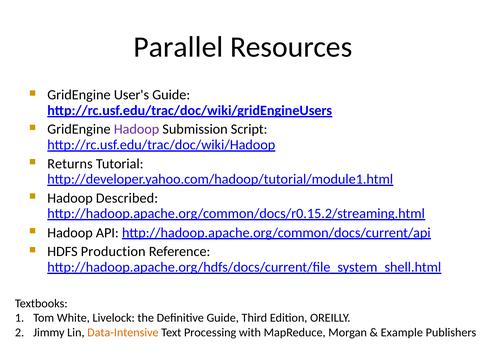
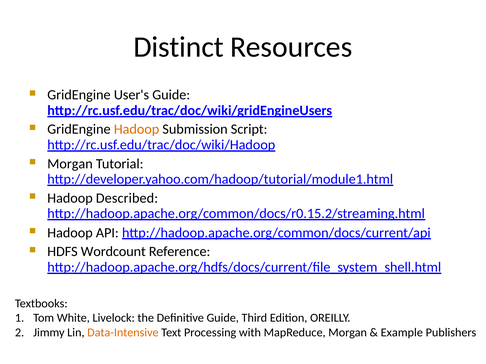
Parallel: Parallel -> Distinct (179, 47)
Hadoop colour: purple -> orange (137, 129)
Returns: Returns -> Morgan (70, 164)
Production: Production -> Wordcount (113, 252)
